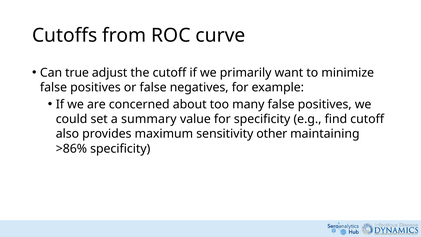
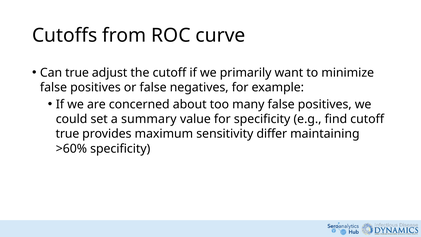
also: also -> true (67, 134)
other: other -> differ (272, 134)
>86%: >86% -> >60% (71, 149)
